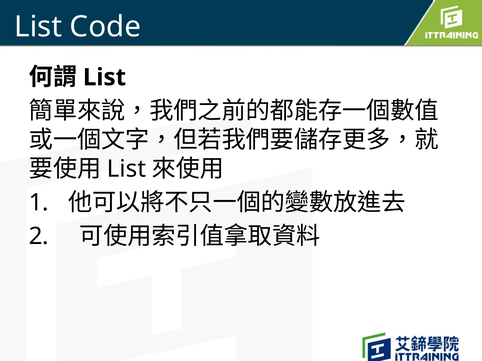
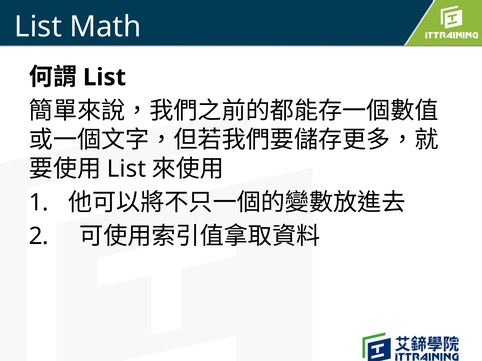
Code: Code -> Math (105, 27)
